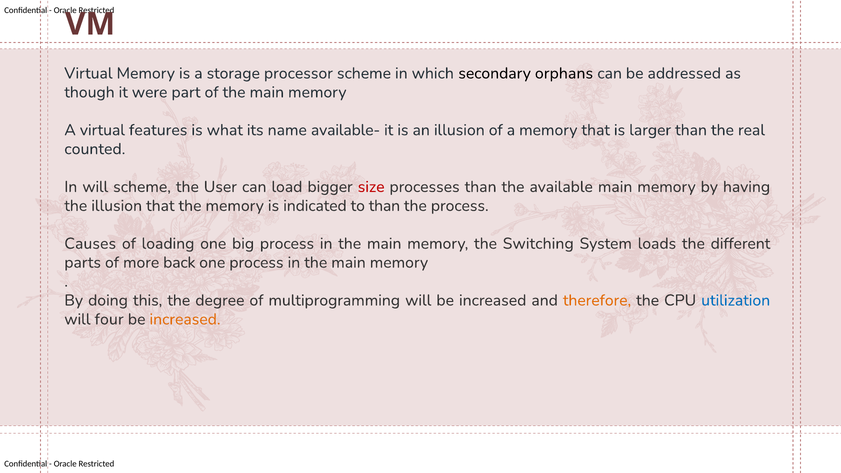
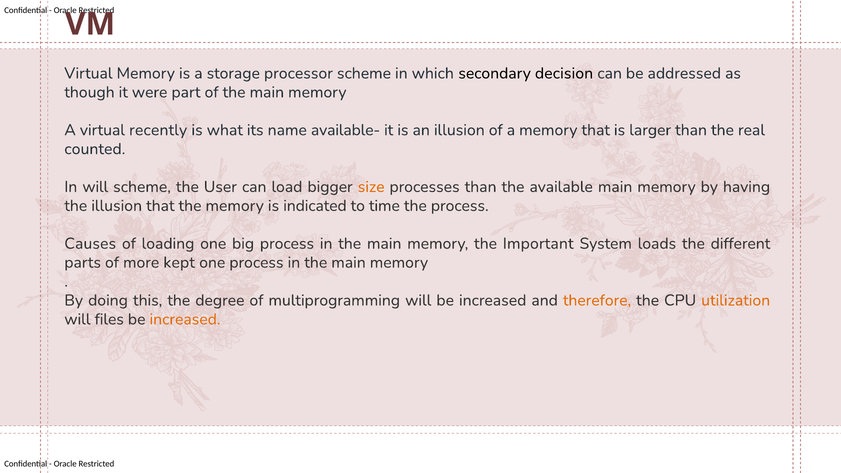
orphans: orphans -> decision (564, 73)
features: features -> recently (158, 130)
size colour: red -> orange (371, 187)
to than: than -> time (384, 206)
Switching: Switching -> Important (538, 244)
back: back -> kept (179, 262)
utilization colour: blue -> orange (736, 300)
four: four -> files (109, 319)
